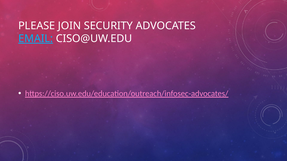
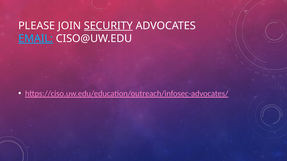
SECURITY underline: none -> present (108, 26)
